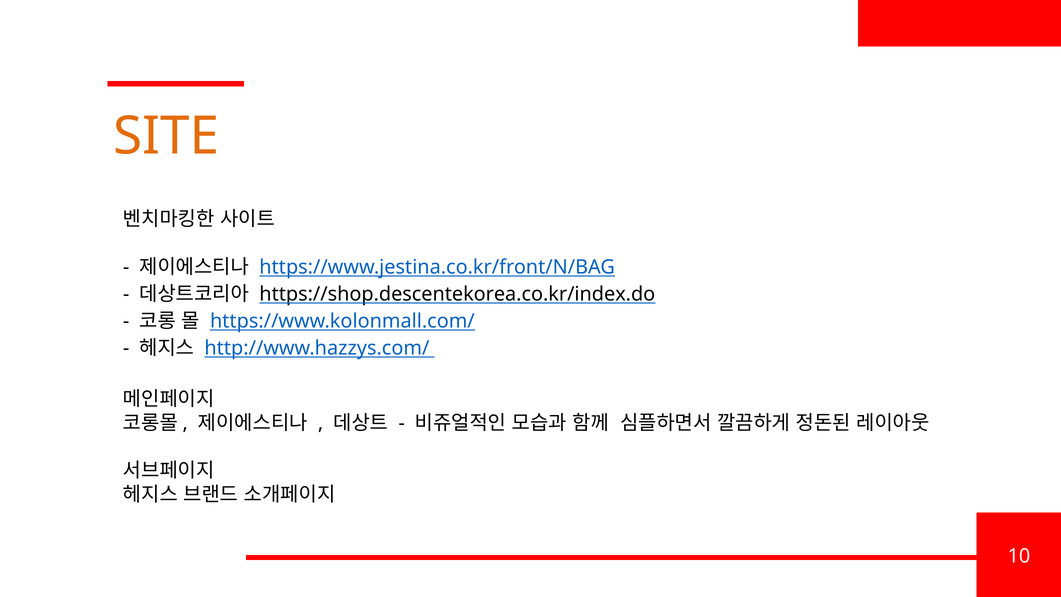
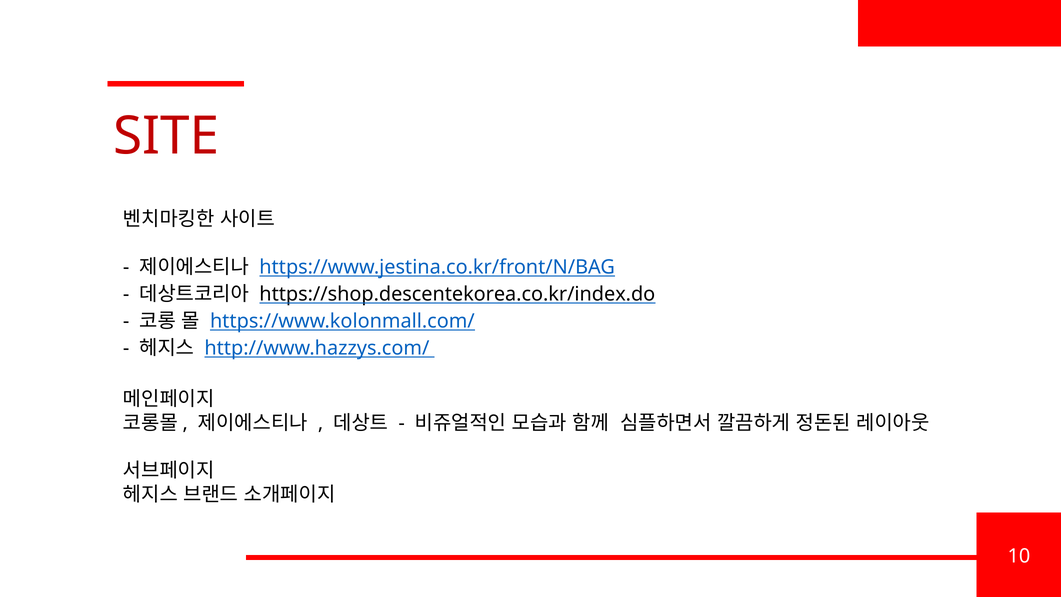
SITE colour: orange -> red (166, 136)
